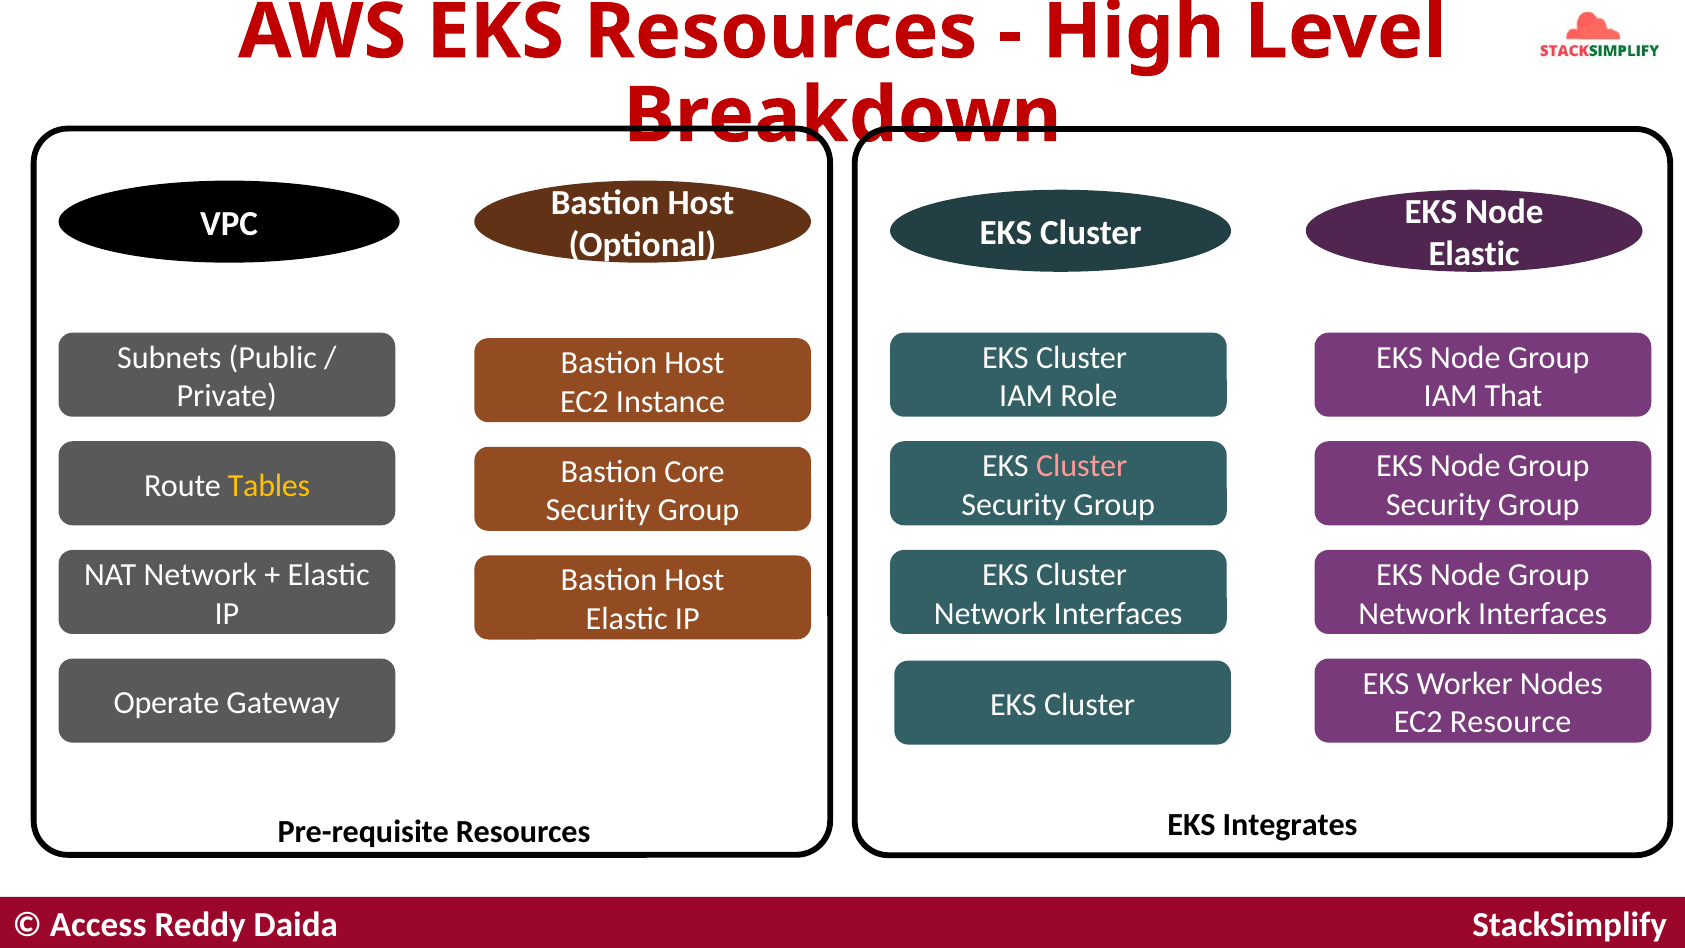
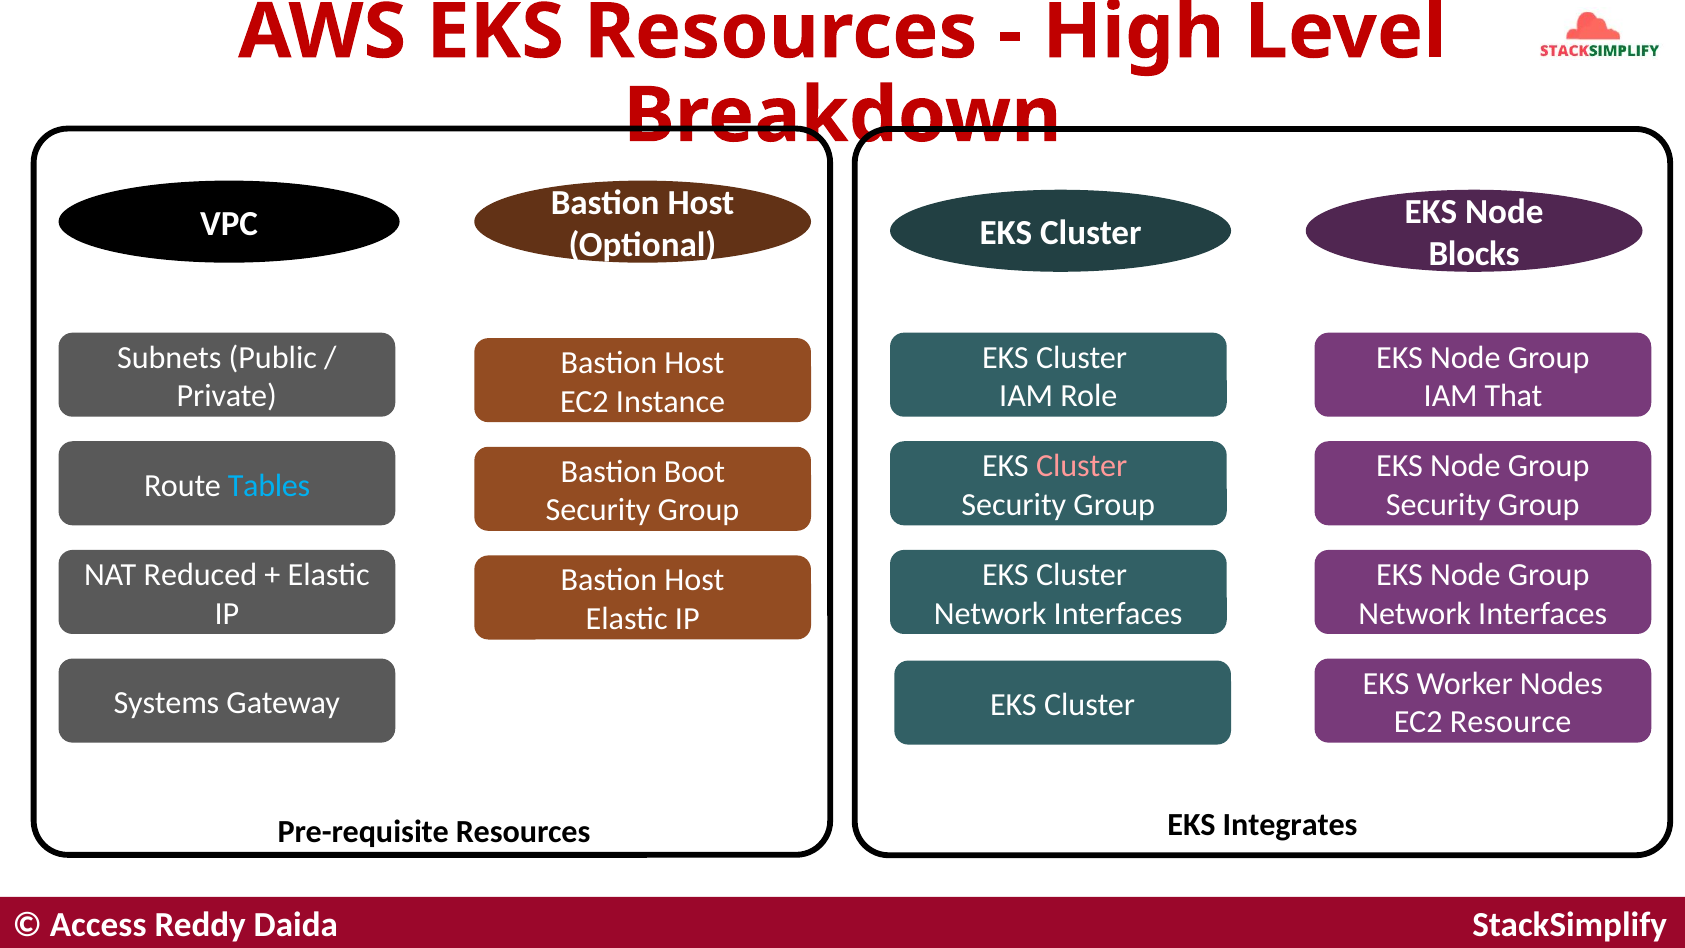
Elastic: Elastic -> Blocks (1474, 254)
Core: Core -> Boot (695, 472)
Tables colour: yellow -> light blue (269, 485)
NAT Network: Network -> Reduced (200, 575)
Operate: Operate -> Systems (166, 703)
